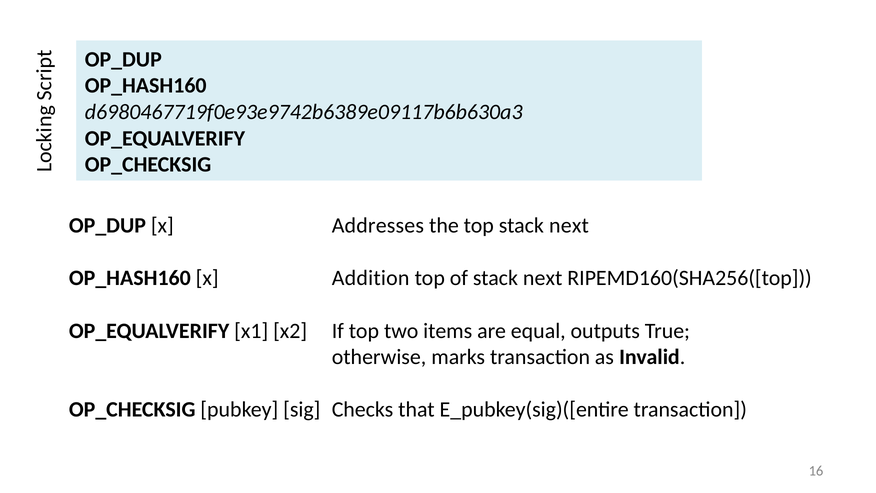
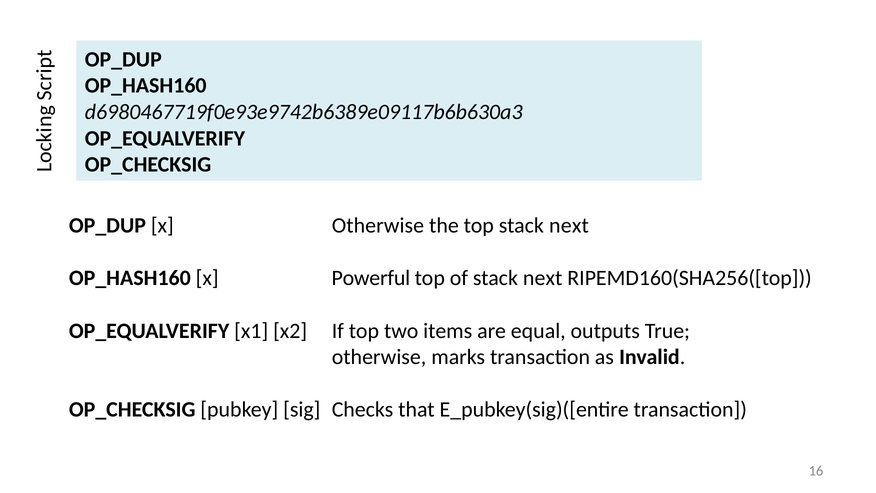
x Addresses: Addresses -> Otherwise (378, 225)
Addition: Addition -> Powerful (371, 278)
